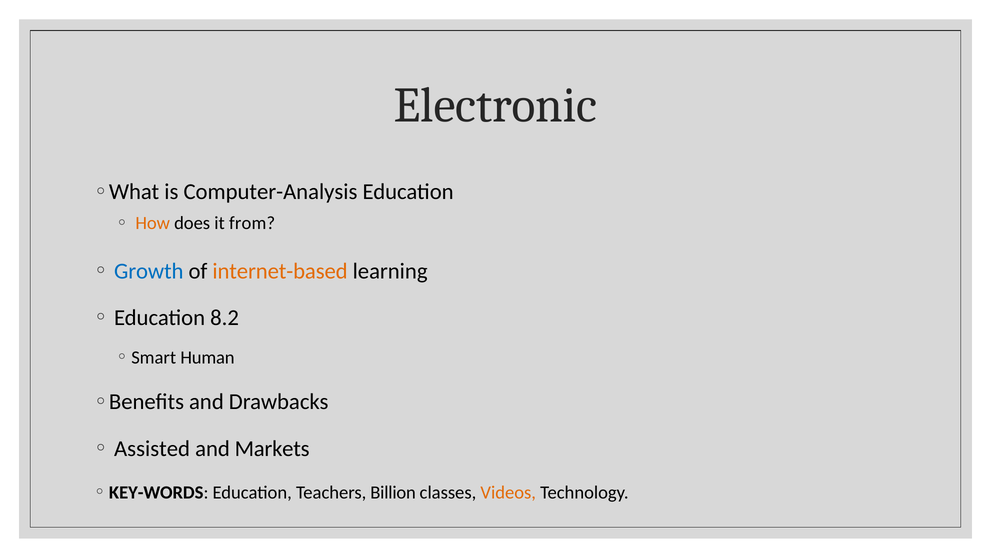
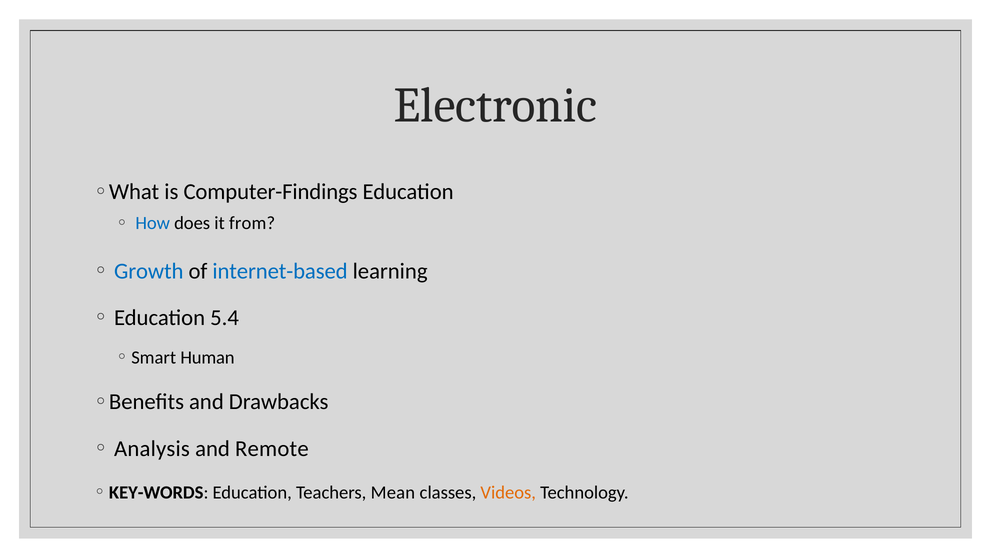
Computer-Analysis: Computer-Analysis -> Computer-Findings (270, 192)
How colour: orange -> blue (153, 223)
internet-based colour: orange -> blue (280, 271)
8.2: 8.2 -> 5.4 (225, 318)
Assisted: Assisted -> Analysis (152, 448)
Markets: Markets -> Remote (272, 448)
Billion: Billion -> Mean (393, 492)
